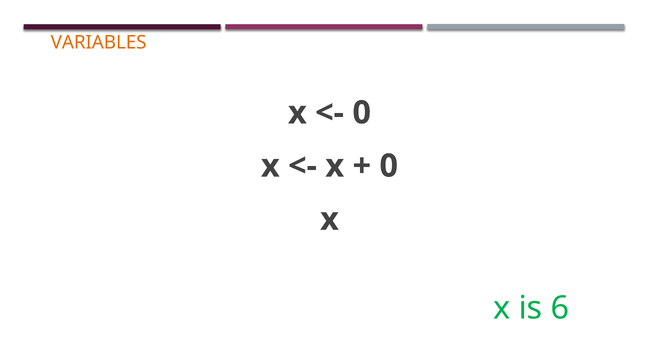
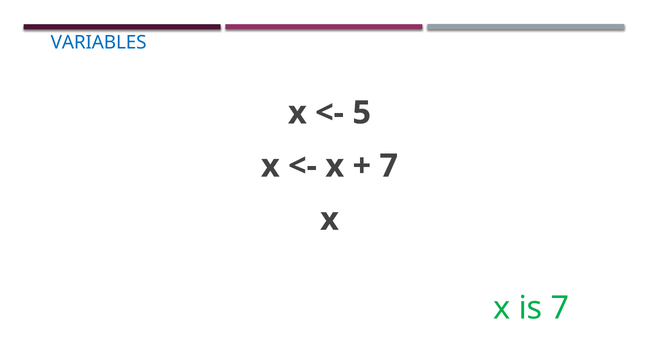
VARIABLES colour: orange -> blue (99, 43)
0: 0 -> 5 (362, 113)
0: 0 -> 7 (389, 166)
is 6: 6 -> 7 (560, 309)
